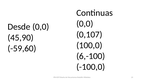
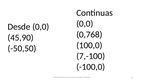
0,107: 0,107 -> 0,768 (89, 34)
-59,60: -59,60 -> -50,50 (22, 48)
6,-100: 6,-100 -> 7,-100 (91, 56)
